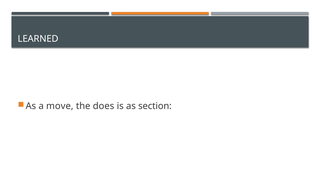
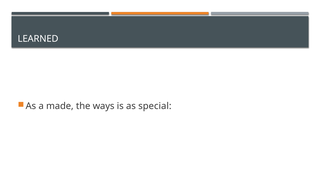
move: move -> made (60, 106)
does: does -> ways (104, 106)
section: section -> special (155, 106)
